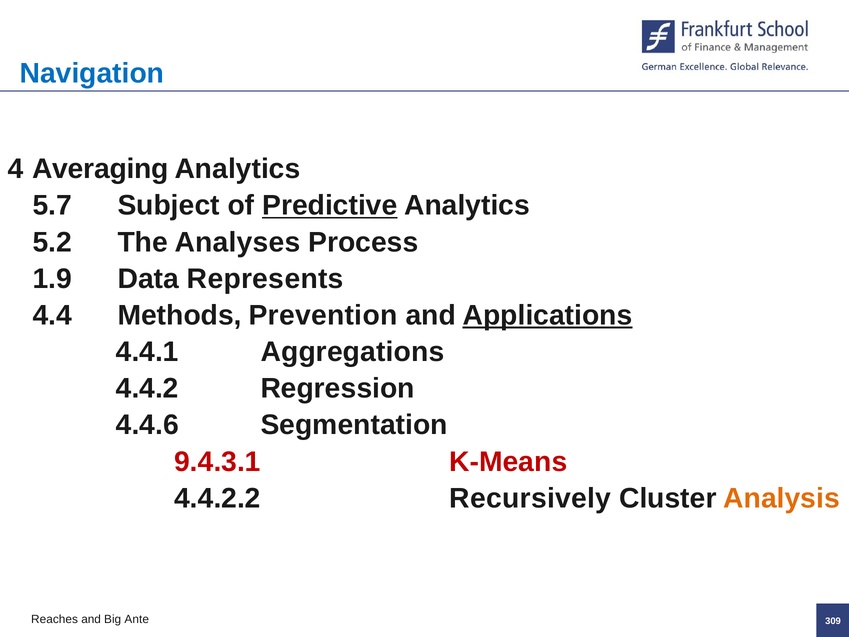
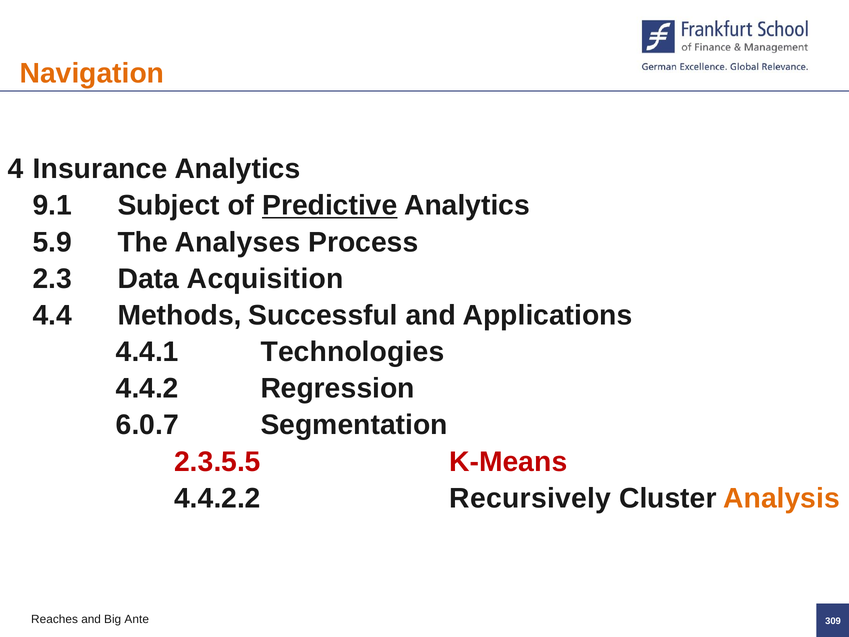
Navigation colour: blue -> orange (92, 73)
Averaging: Averaging -> Insurance (100, 169)
5.7: 5.7 -> 9.1 (52, 206)
5.2: 5.2 -> 5.9 (52, 242)
1.9: 1.9 -> 2.3 (52, 279)
Represents: Represents -> Acquisition (265, 279)
Prevention: Prevention -> Successful (323, 315)
Applications underline: present -> none (548, 315)
Aggregations: Aggregations -> Technologies (352, 352)
4.4.6: 4.4.6 -> 6.0.7 (147, 425)
9.4.3.1: 9.4.3.1 -> 2.3.5.5 (217, 462)
